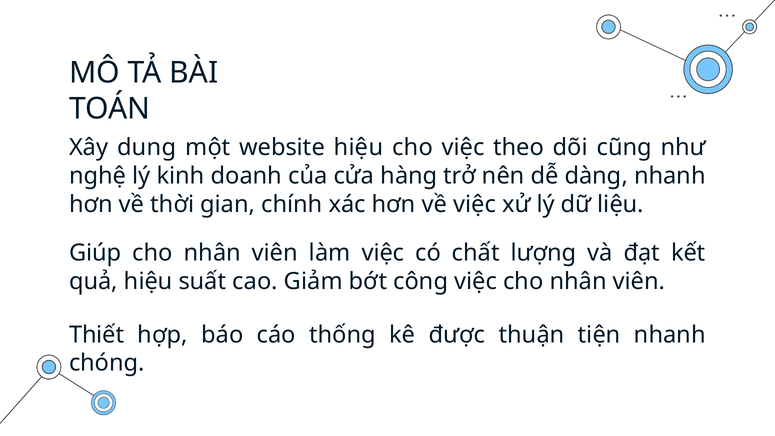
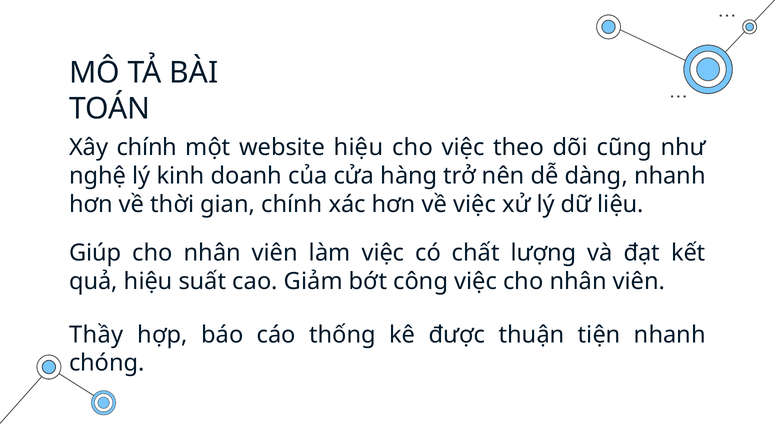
Xây dung: dung -> chính (147, 147)
Thiết: Thiết -> Thầy (96, 335)
